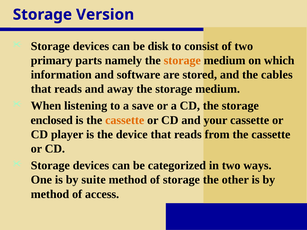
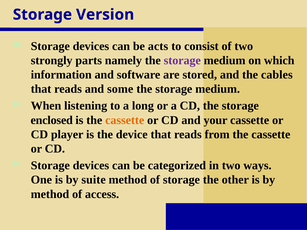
disk: disk -> acts (158, 46)
primary: primary -> strongly (52, 60)
storage colour: orange -> purple (182, 60)
away: away -> some (120, 89)
save: save -> long (143, 106)
